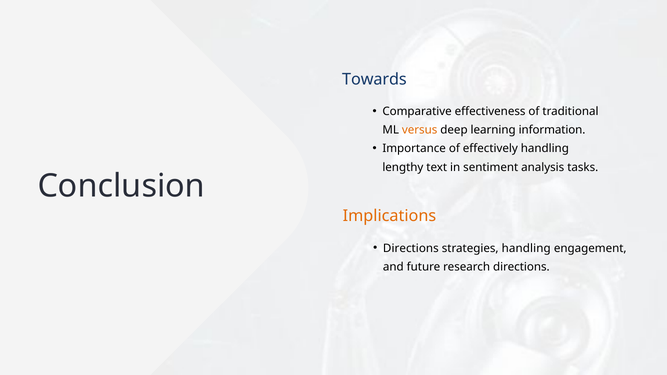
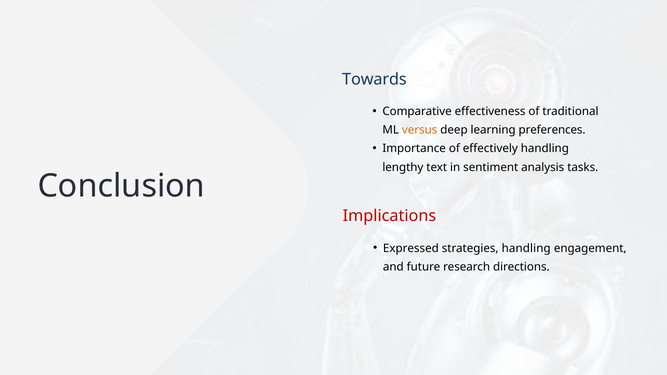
information: information -> preferences (552, 130)
Implications colour: orange -> red (389, 216)
Directions: Directions -> Expressed (411, 248)
